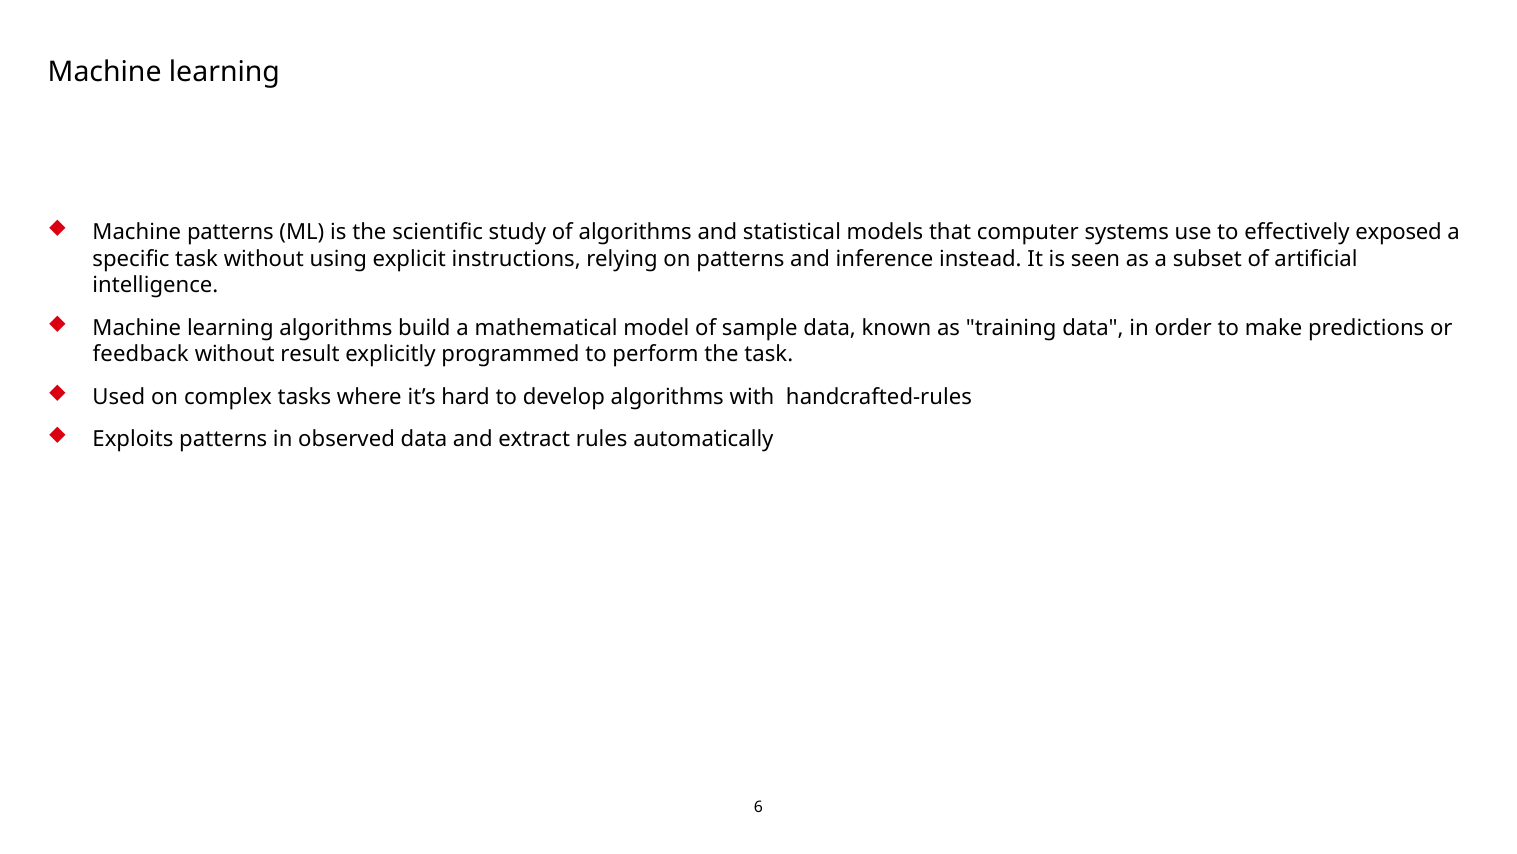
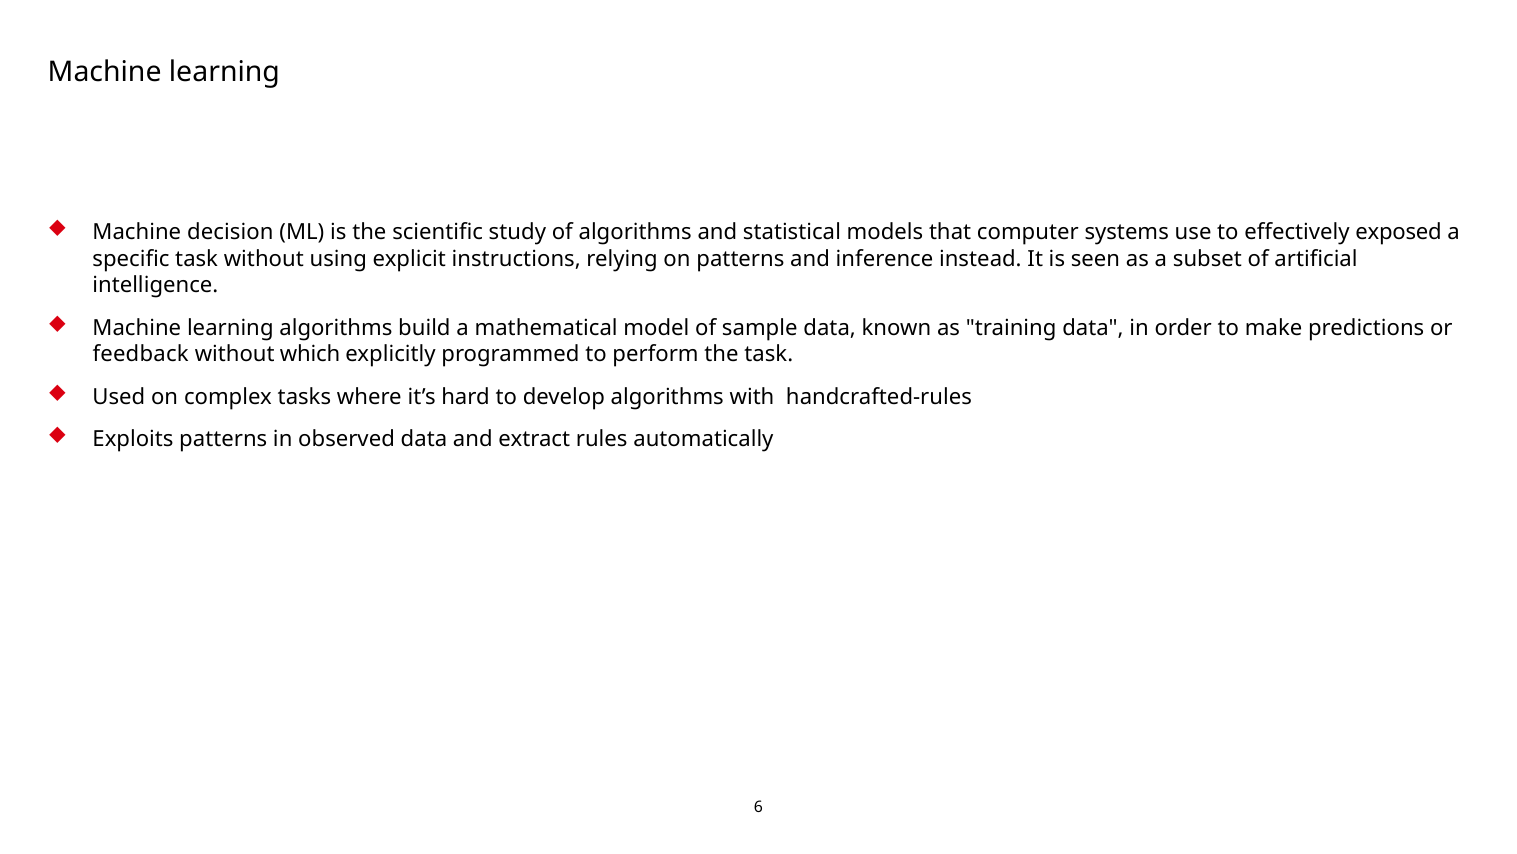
Machine patterns: patterns -> decision (230, 232)
result: result -> which (310, 354)
